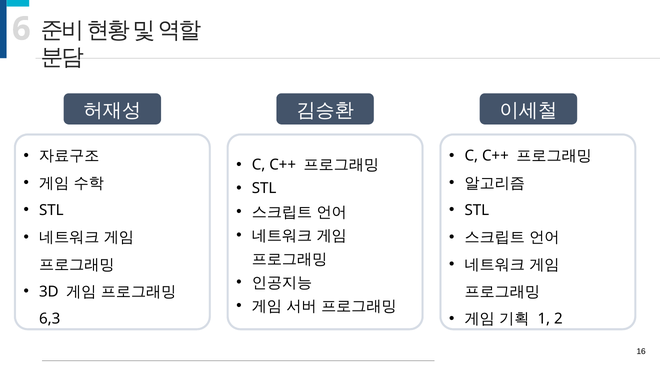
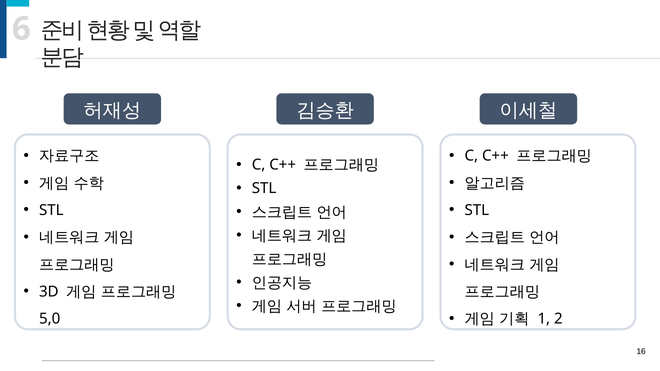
6,3: 6,3 -> 5,0 (50, 319)
